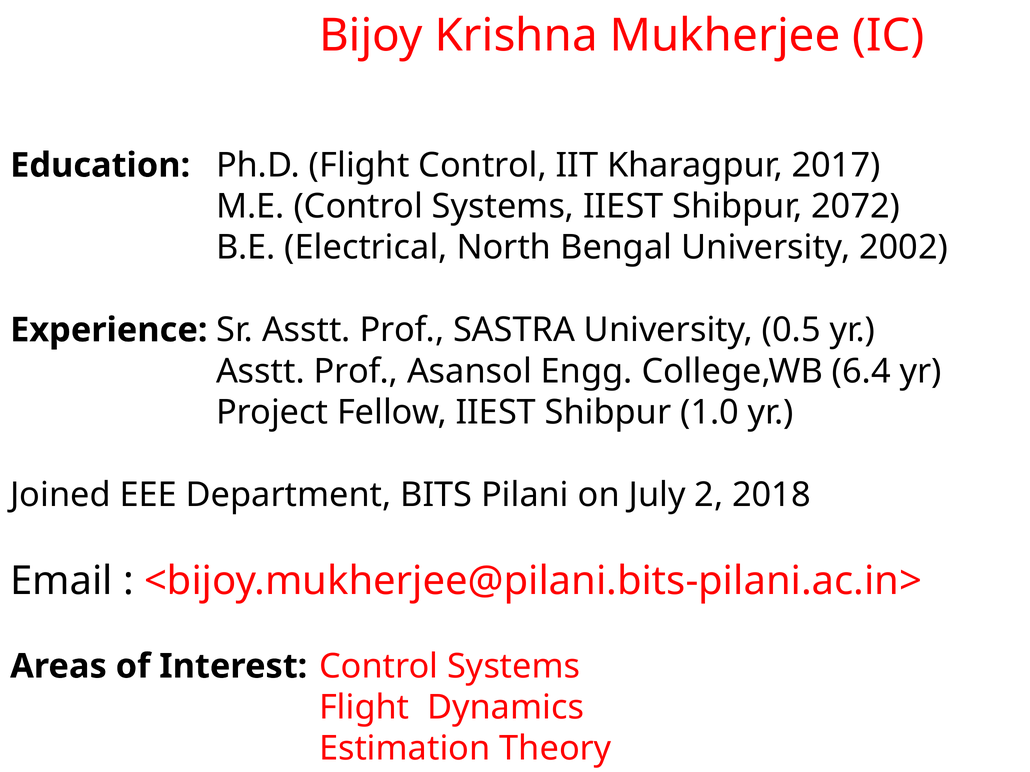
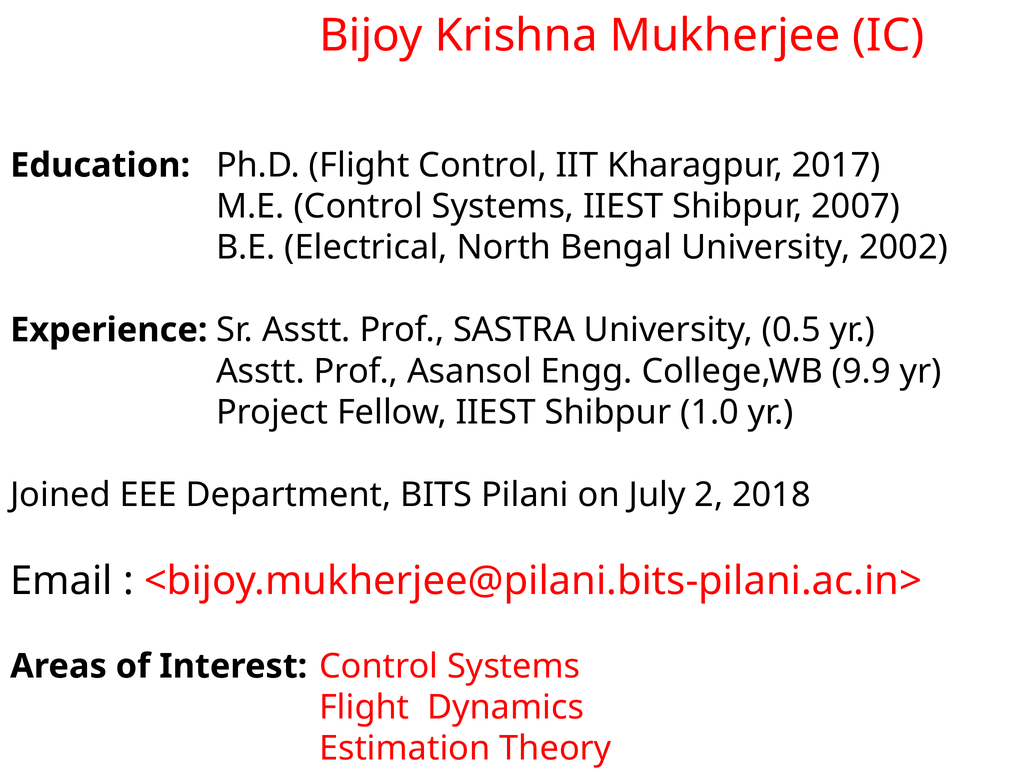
2072: 2072 -> 2007 (856, 207)
6.4: 6.4 -> 9.9 (861, 371)
